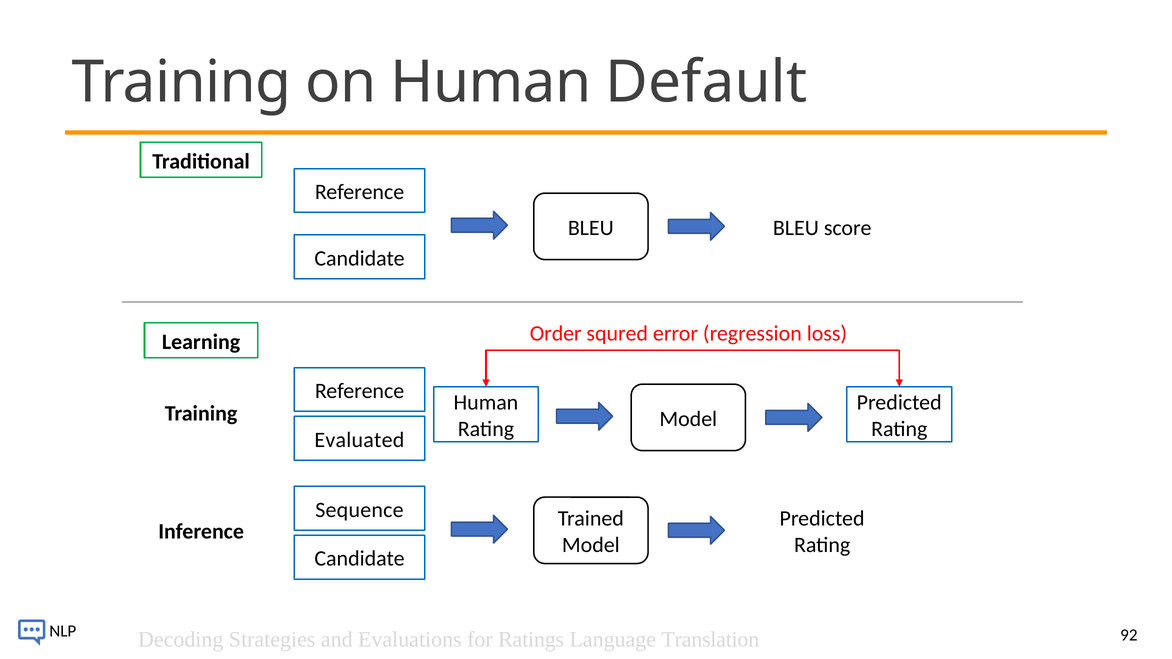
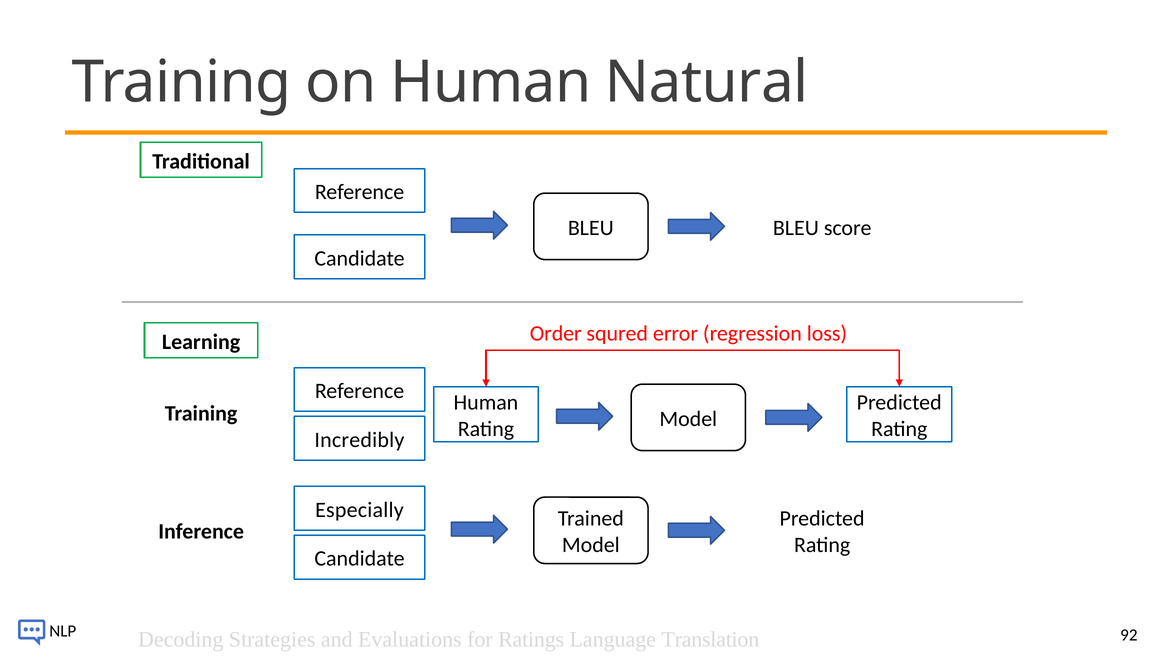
Default: Default -> Natural (707, 82)
Evaluated: Evaluated -> Incredibly (359, 440)
Sequence: Sequence -> Especially (359, 510)
